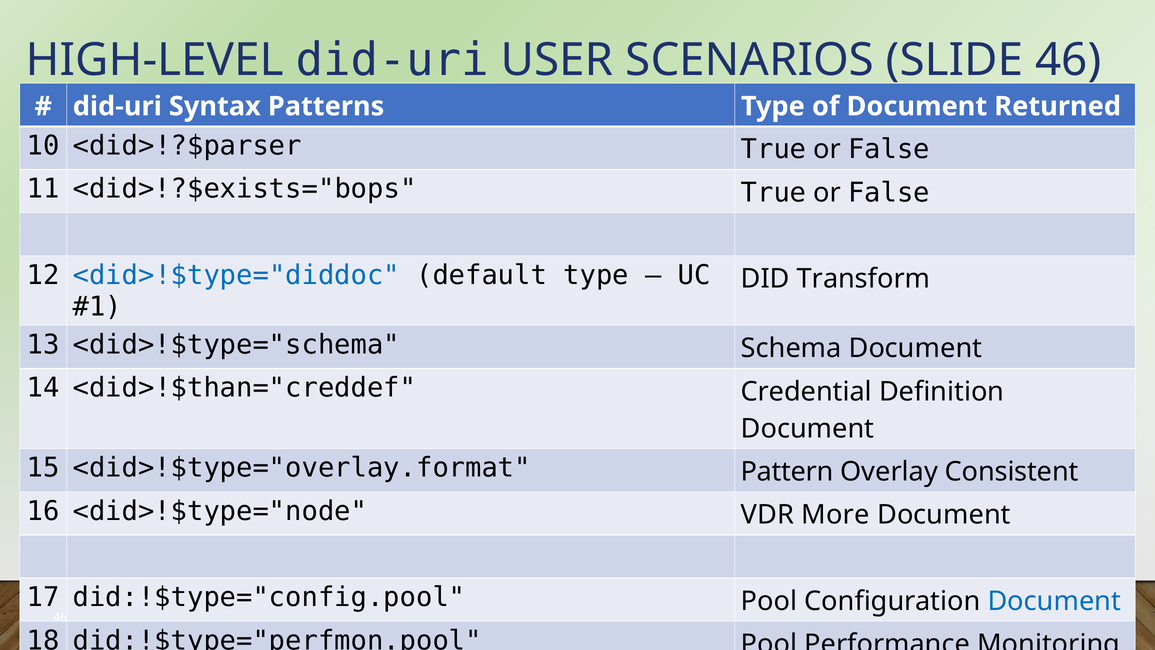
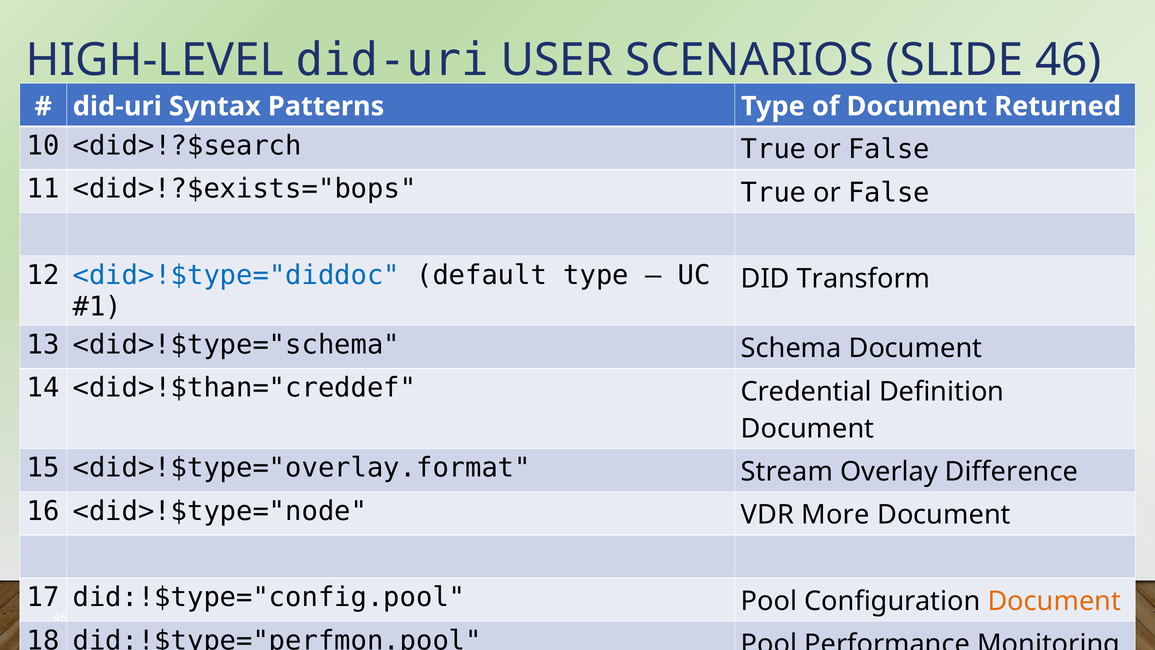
<did>!?$parser: <did>!?$parser -> <did>!?$search (187, 146)
Pattern: Pattern -> Stream (787, 472)
Consistent: Consistent -> Difference (1012, 472)
Document colour: blue -> orange (1054, 601)
